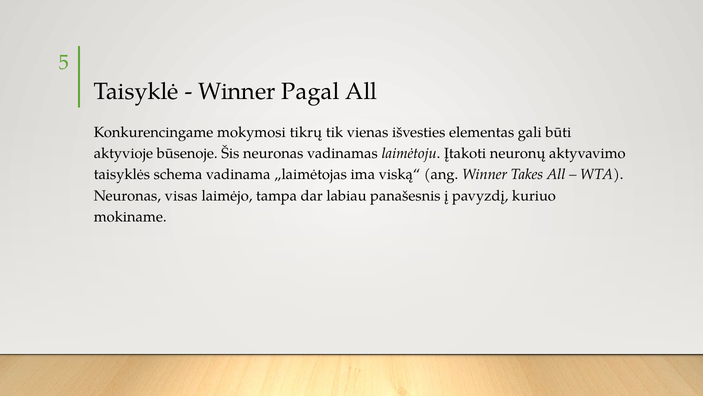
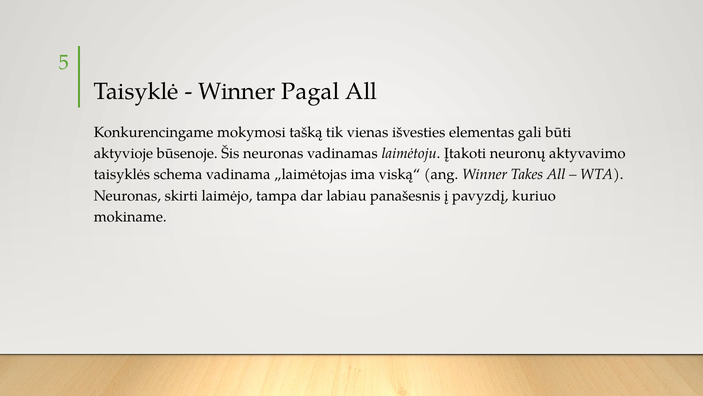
tikrų: tikrų -> tašką (306, 132)
visas: visas -> skirti (181, 195)
